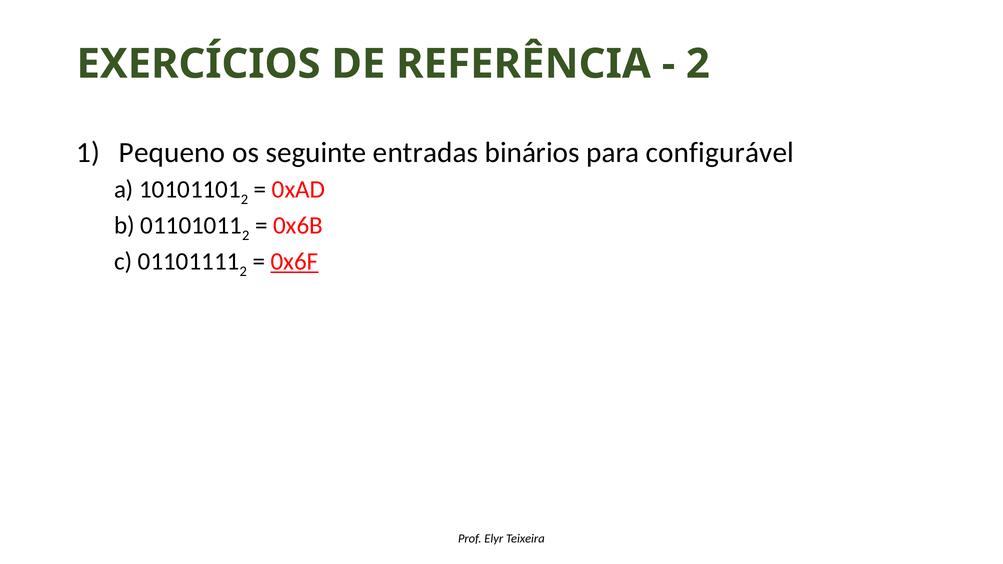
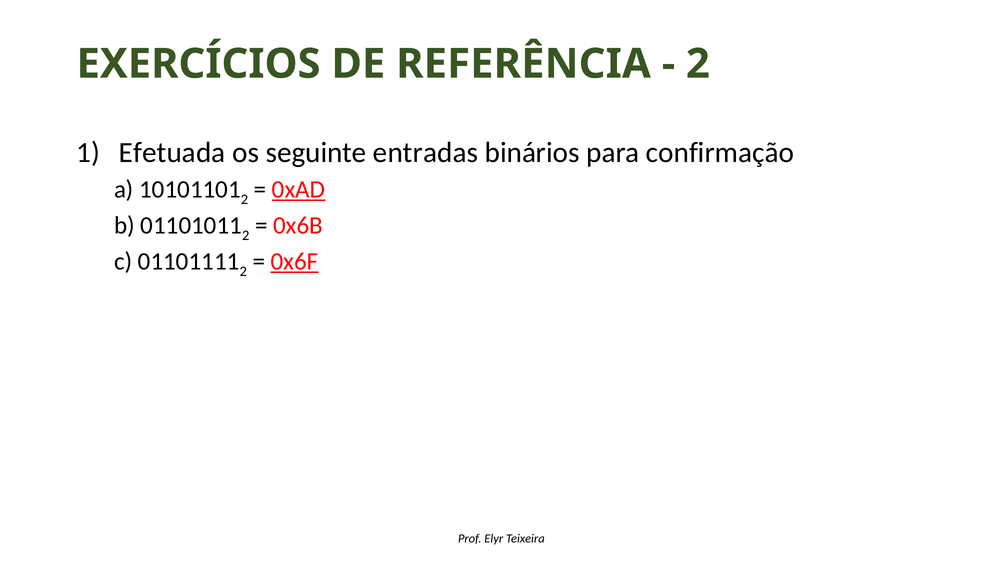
Pequeno: Pequeno -> Efetuada (172, 152)
configurável: configurável -> confirmação (720, 152)
0xAD underline: none -> present (299, 190)
